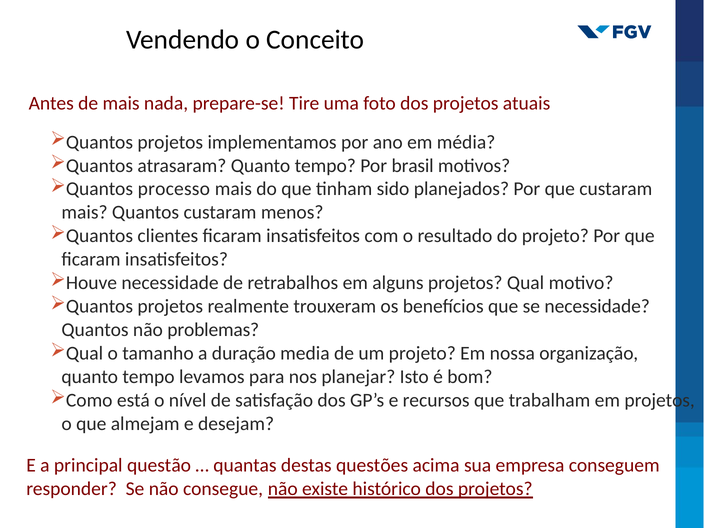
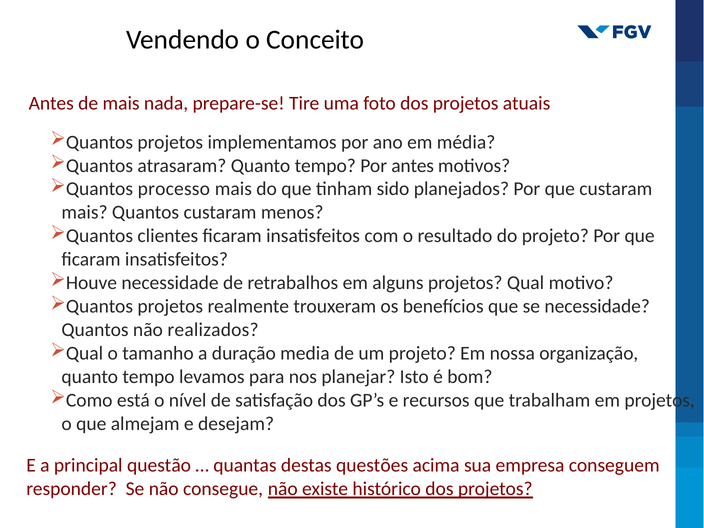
Por brasil: brasil -> antes (413, 166)
problemas: problemas -> realizados (213, 330)
